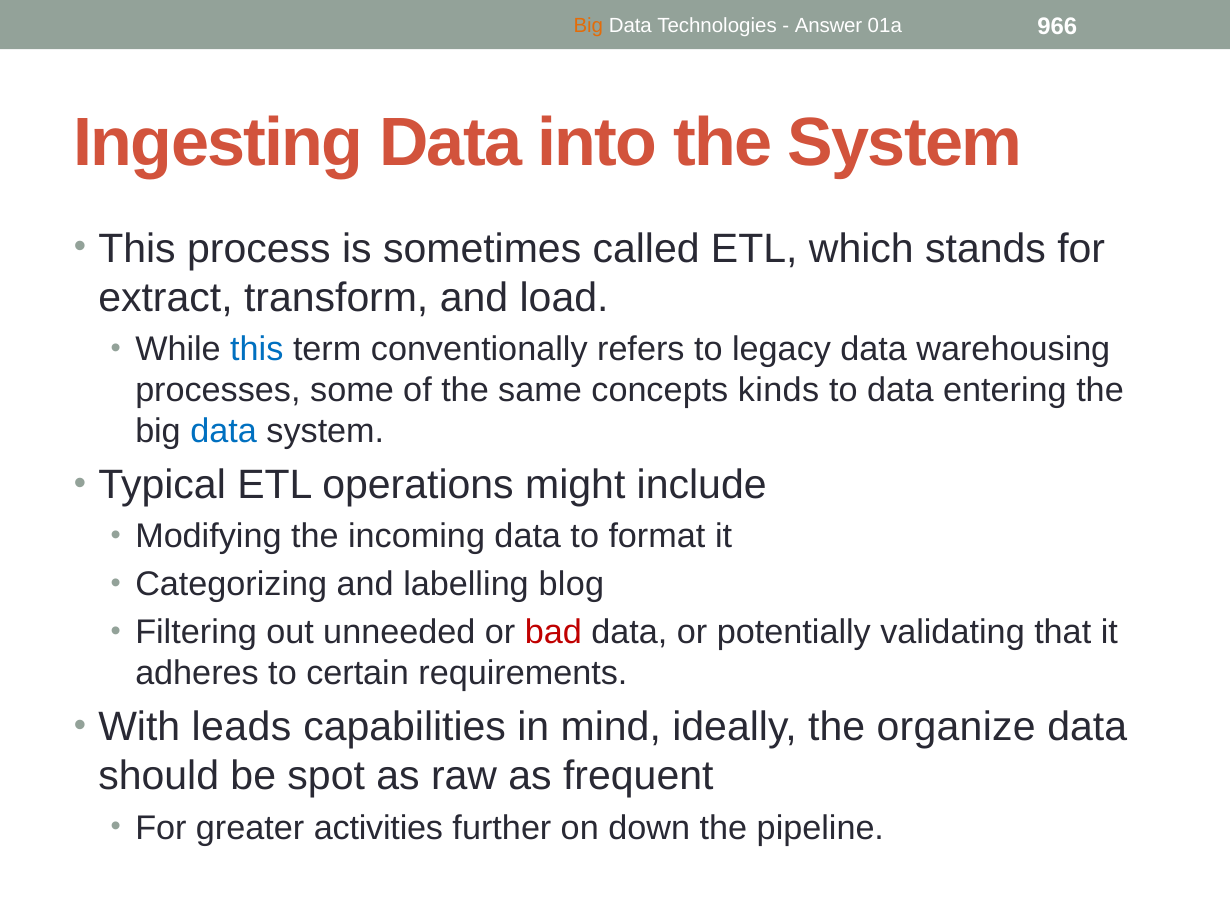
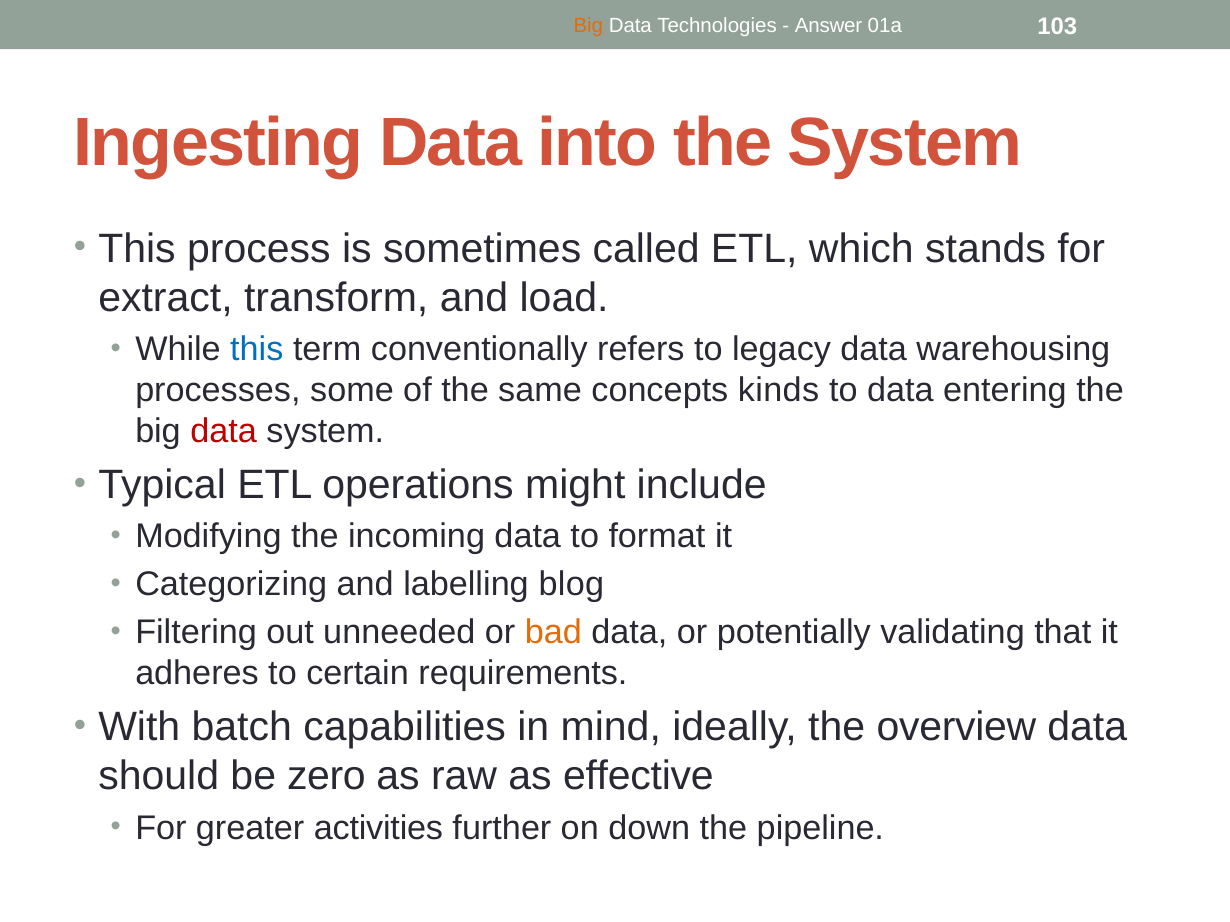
966: 966 -> 103 (1057, 26)
data colour: blue -> red (224, 432)
bad colour: red -> orange (553, 633)
leads: leads -> batch (242, 728)
organize: organize -> overview (956, 728)
spot: spot -> zero (326, 777)
frequent: frequent -> effective (638, 777)
